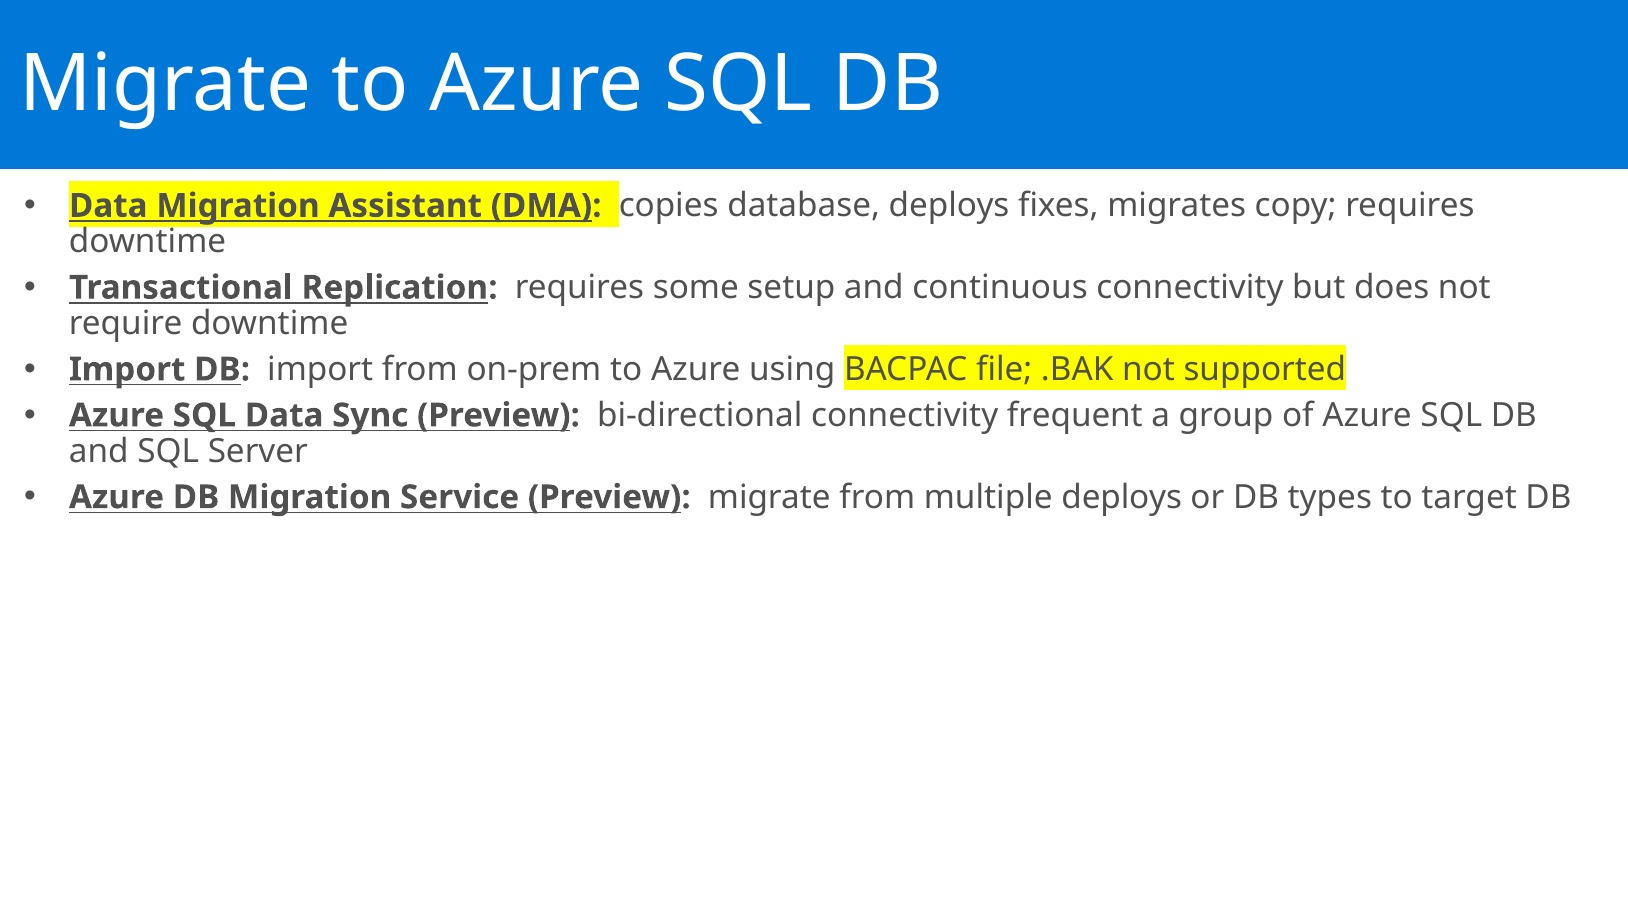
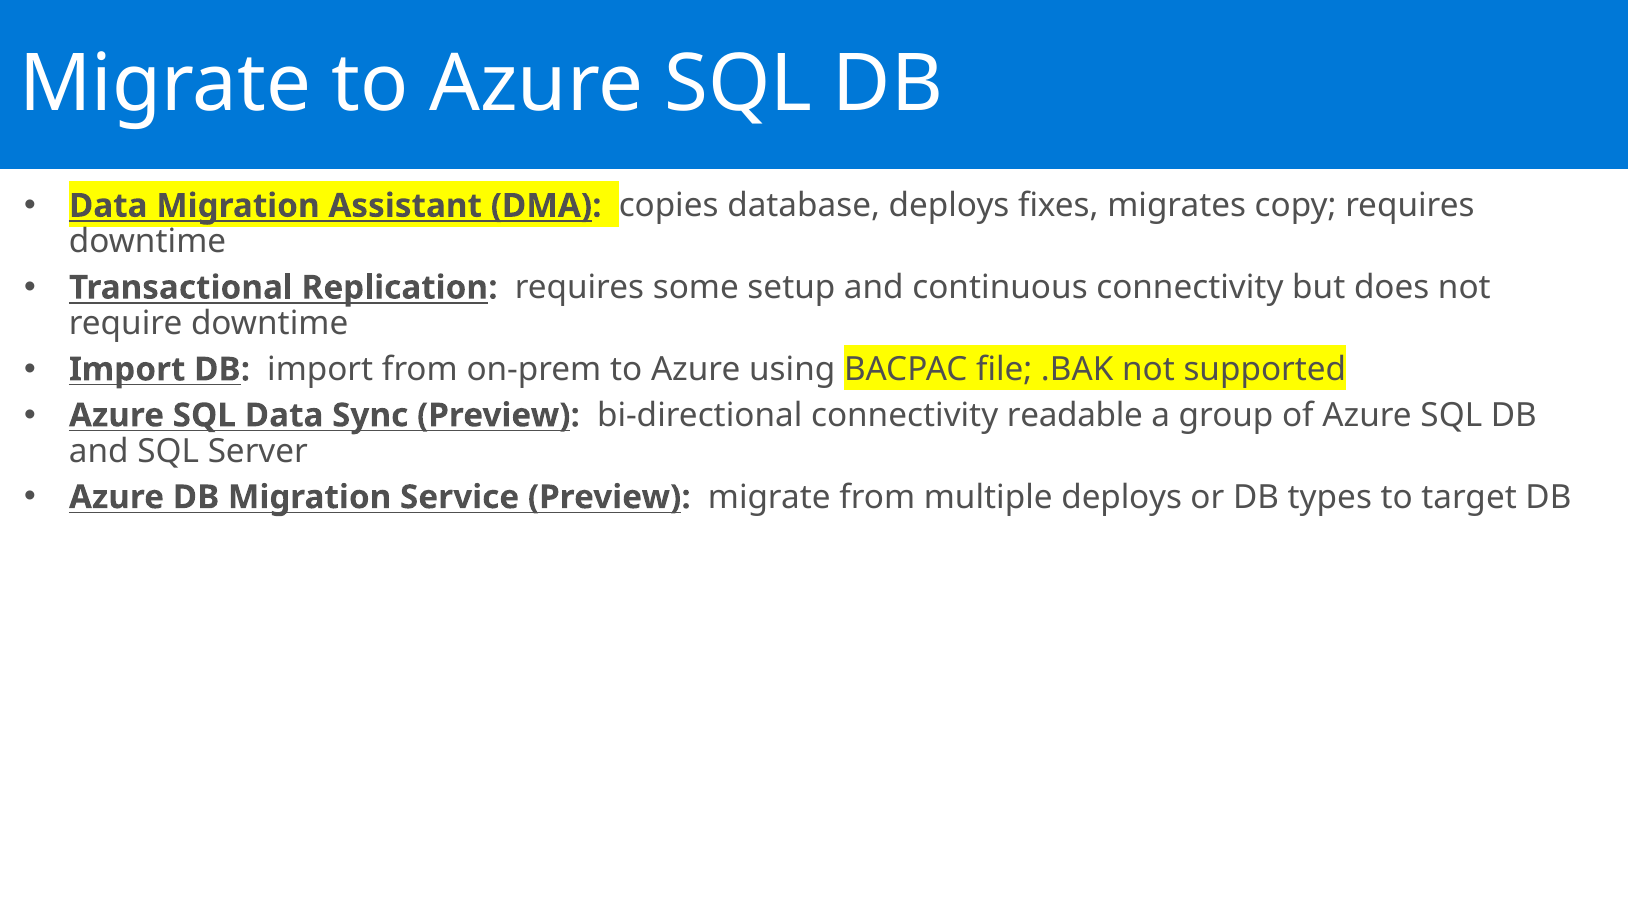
frequent: frequent -> readable (1075, 415)
